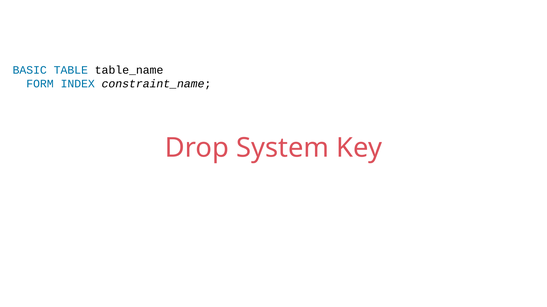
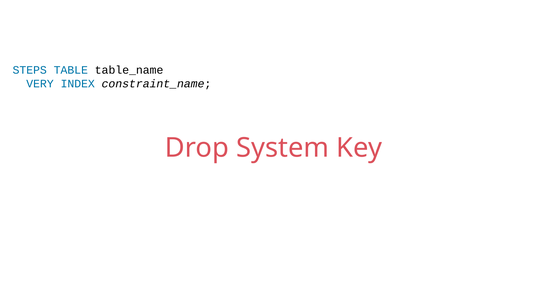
BASIC: BASIC -> STEPS (30, 70)
FORM: FORM -> VERY (40, 84)
